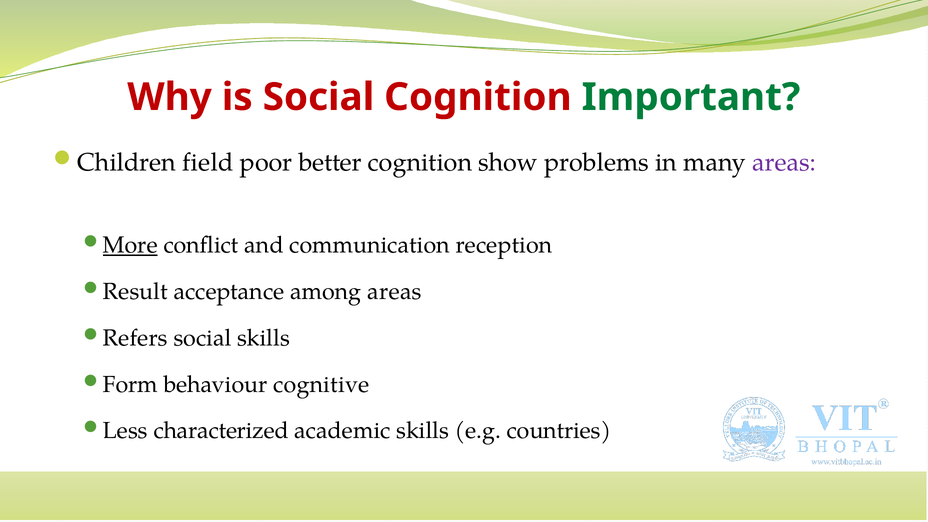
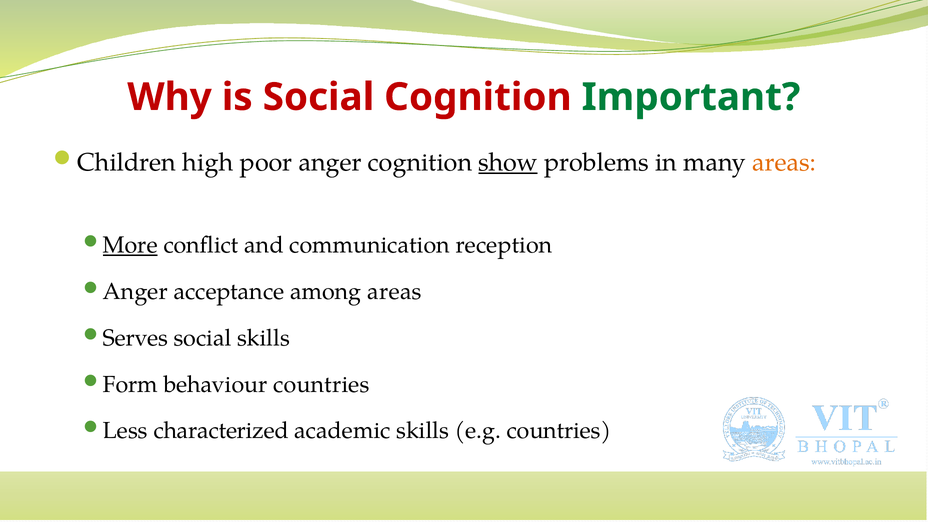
field: field -> high (208, 163)
poor better: better -> anger (330, 163)
show underline: none -> present (508, 163)
areas colour: purple -> orange (784, 163)
Result: Result -> Anger (135, 292)
Refers: Refers -> Serves (135, 338)
behaviour cognitive: cognitive -> countries (321, 384)
